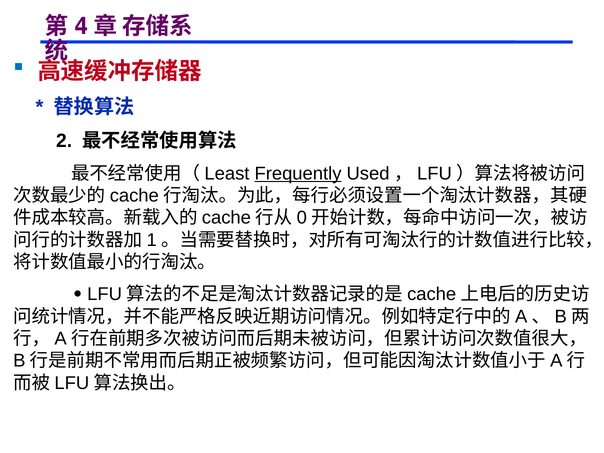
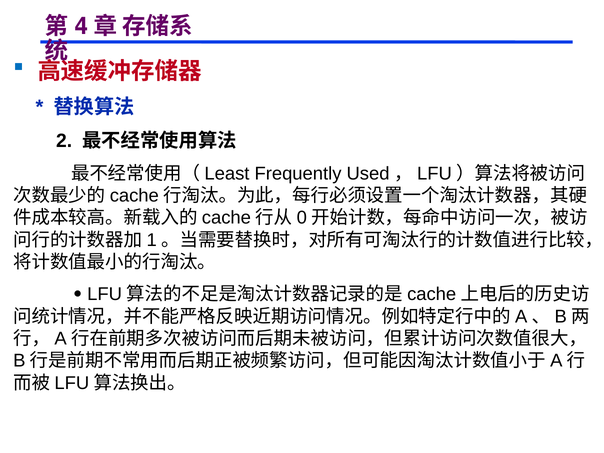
Frequently underline: present -> none (298, 174)
